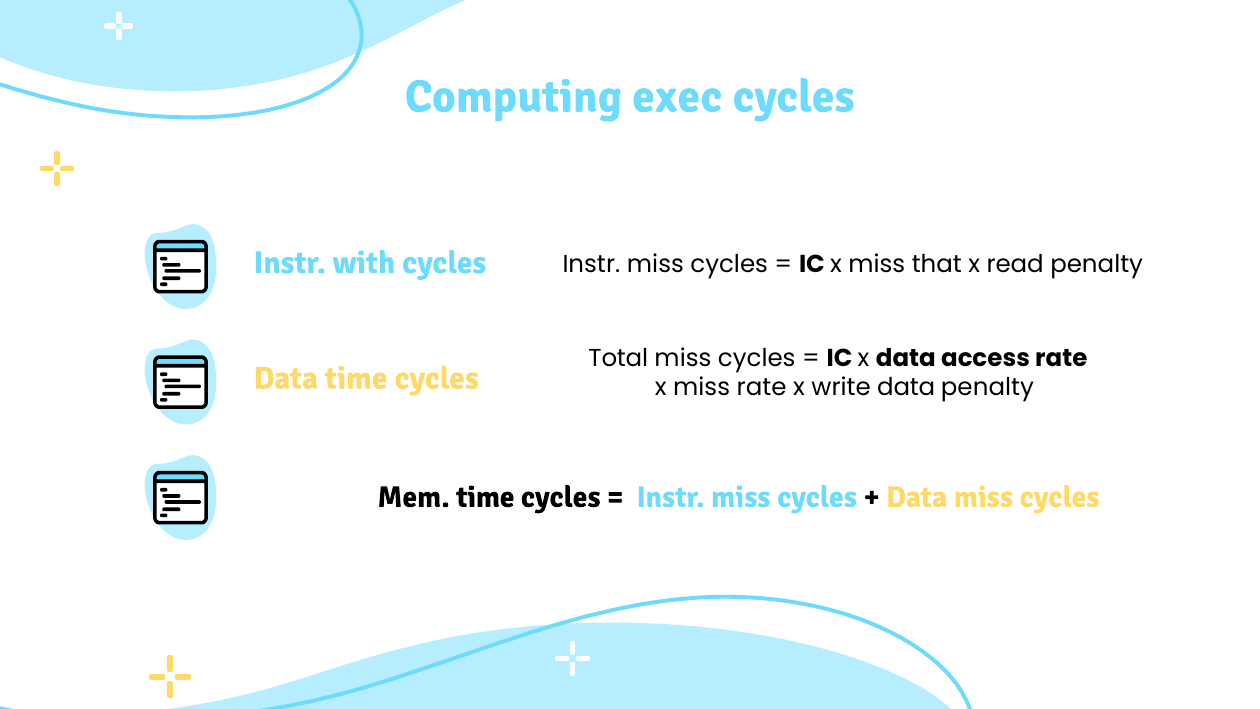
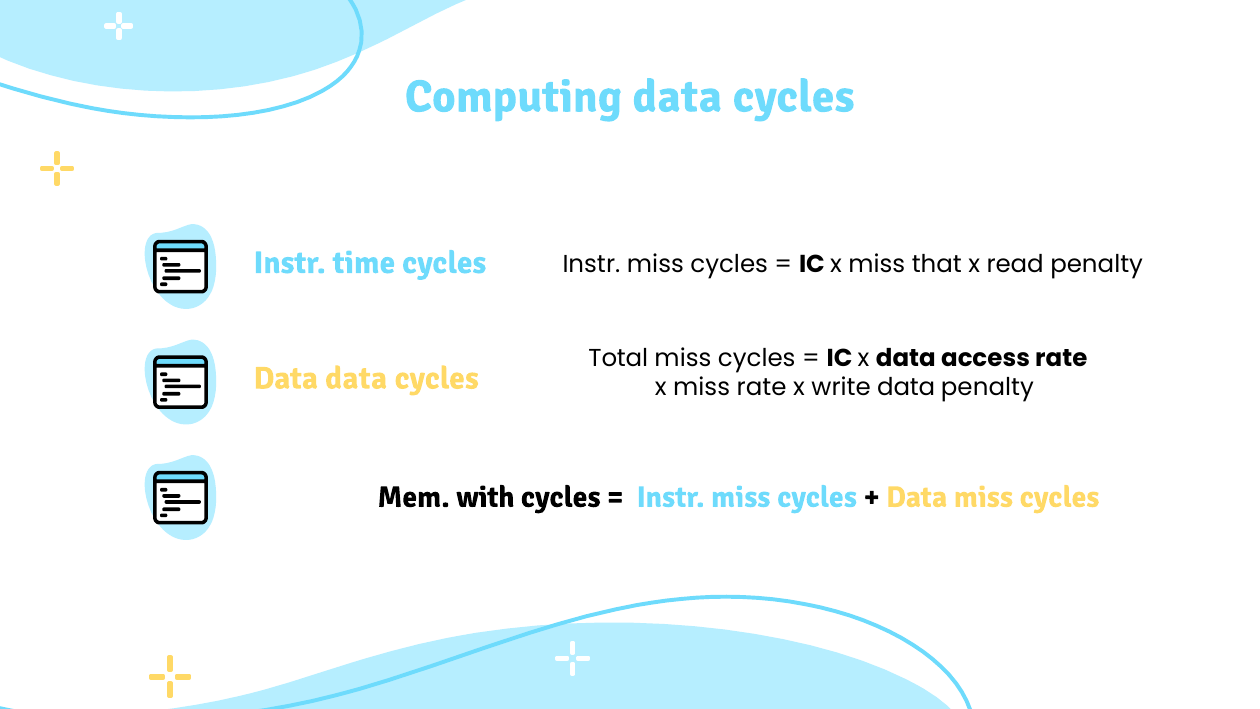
Computing exec: exec -> data (677, 97)
with: with -> time (364, 263)
Data time: time -> data (356, 378)
Mem time: time -> with (485, 497)
